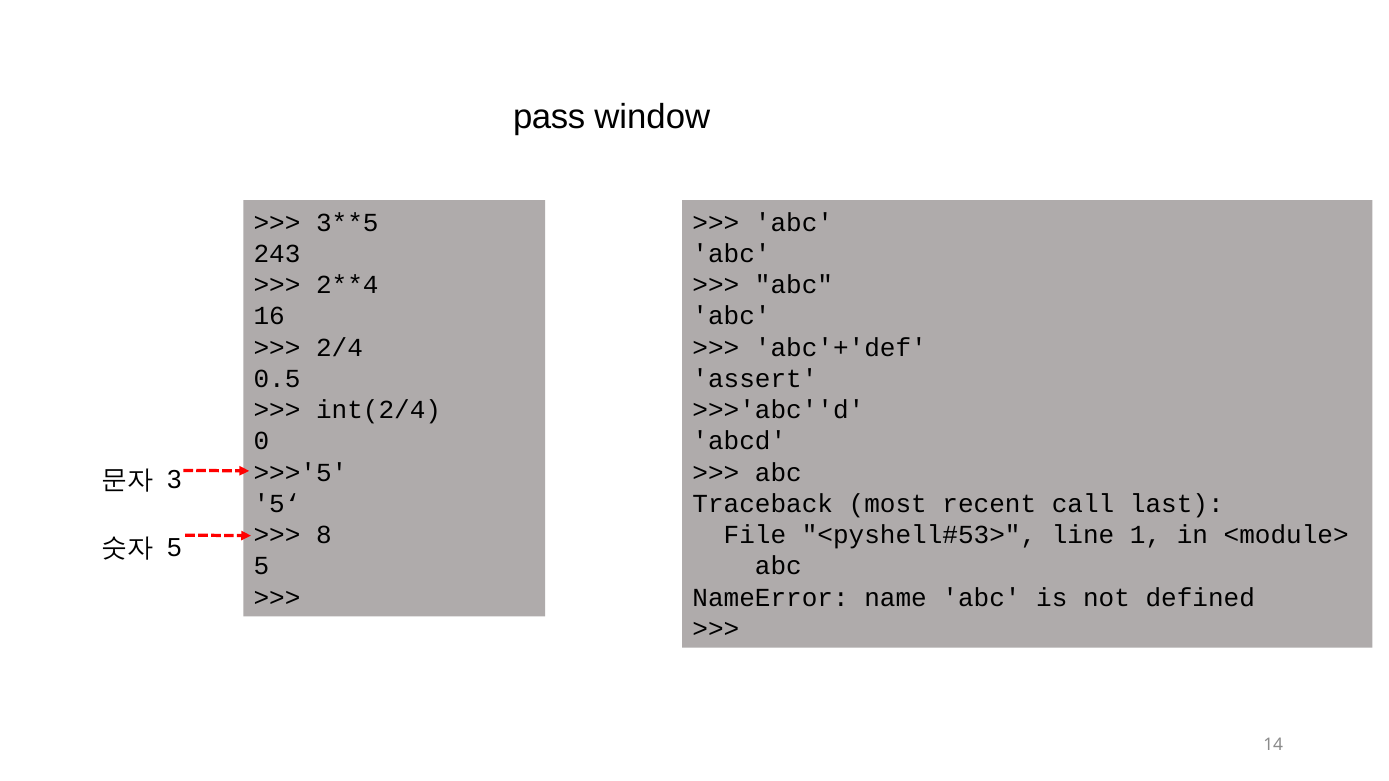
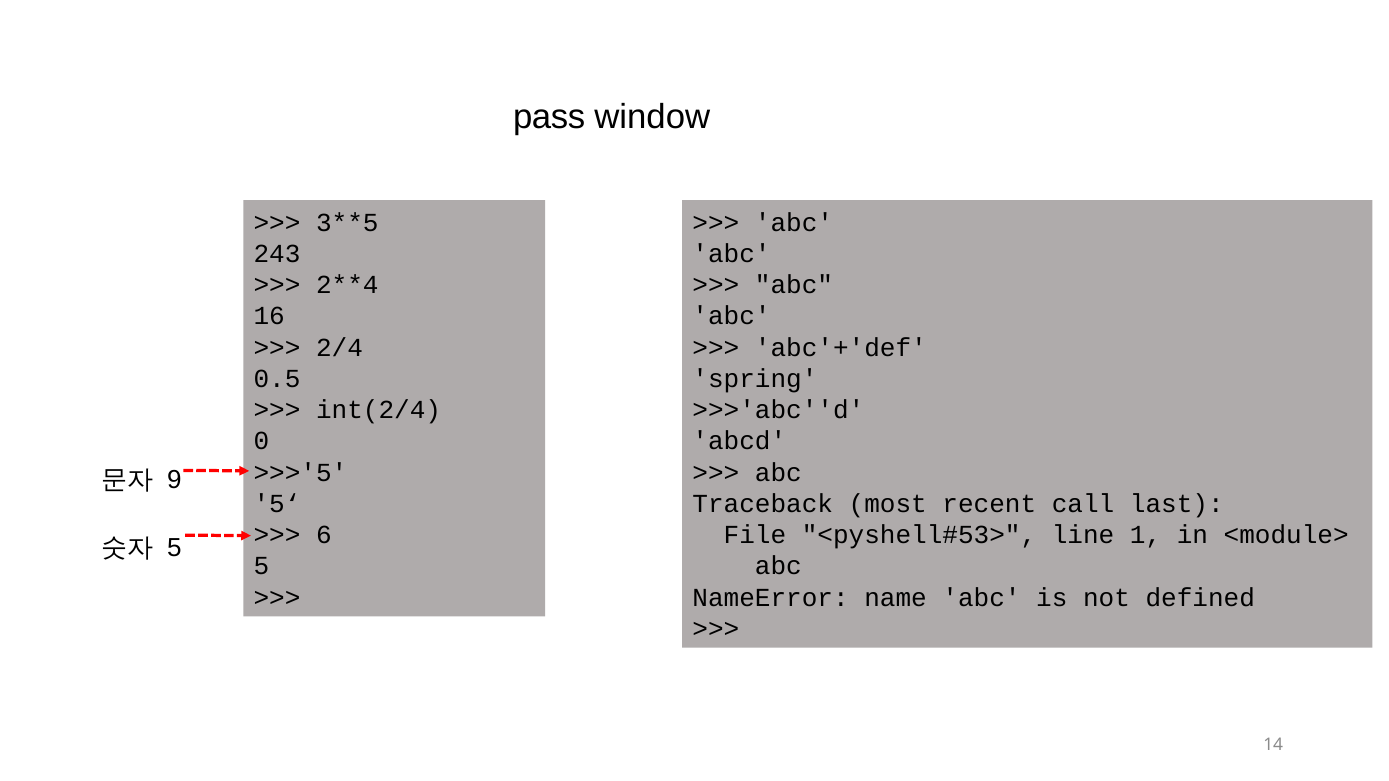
assert: assert -> spring (755, 379)
3: 3 -> 9 (174, 480)
8: 8 -> 6 (324, 535)
